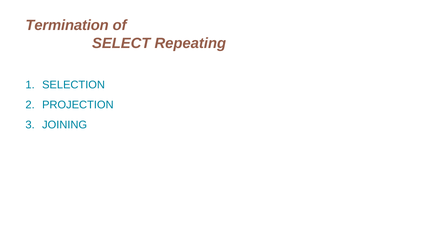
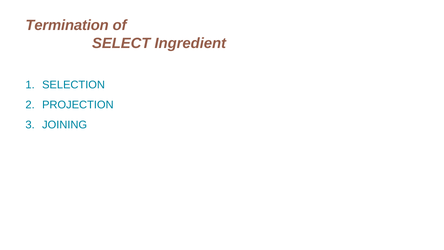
Repeating: Repeating -> Ingredient (190, 43)
